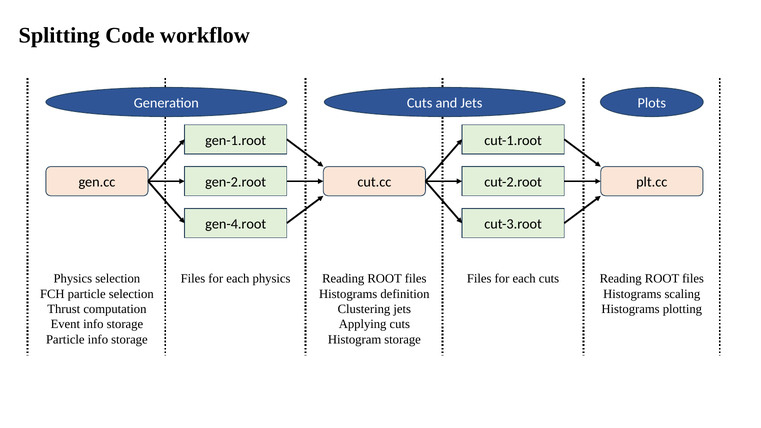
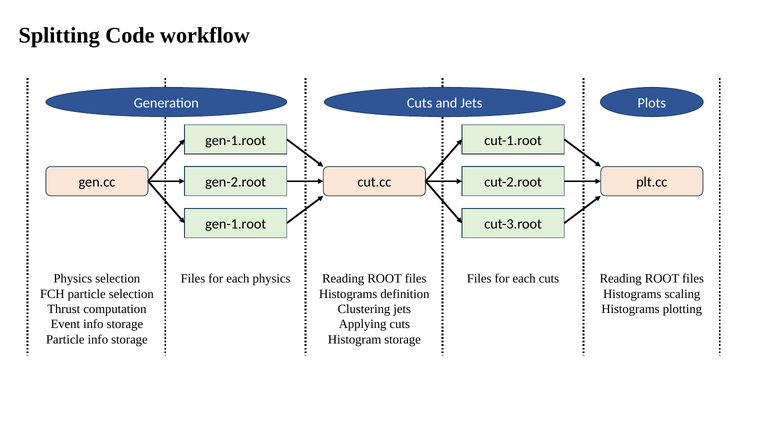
gen-4.root: gen-4.root -> gen-1.root (236, 224)
